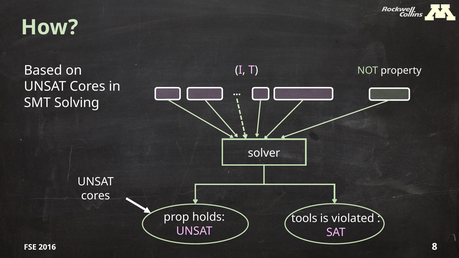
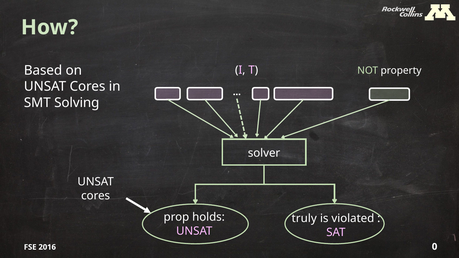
tools: tools -> truly (304, 219)
8: 8 -> 0 (435, 247)
